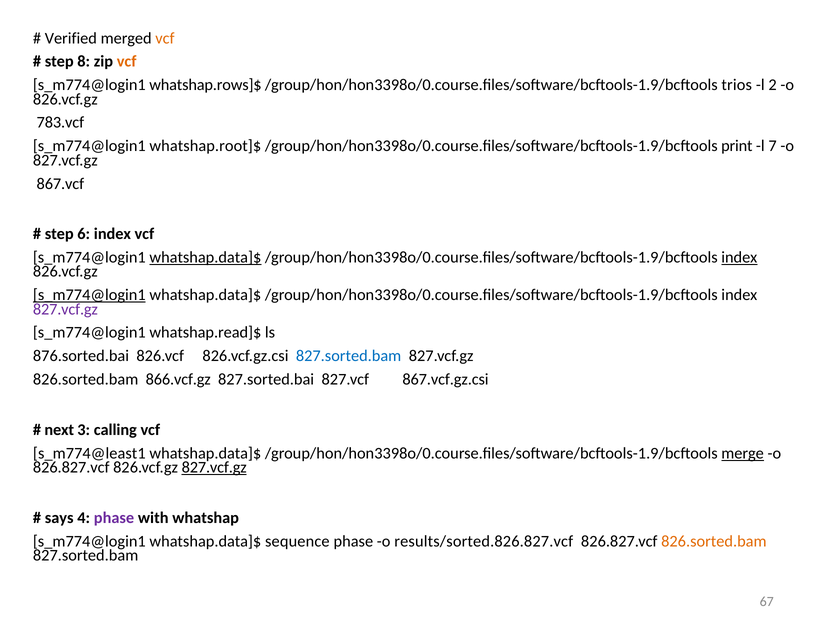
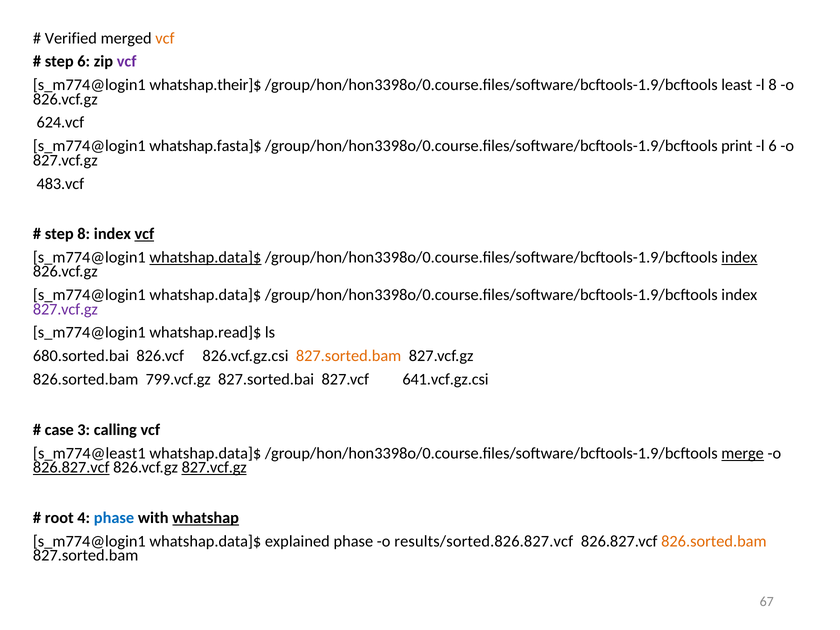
step 8: 8 -> 6 (84, 62)
vcf colour: orange -> purple (127, 62)
whatshap.rows]$: whatshap.rows]$ -> whatshap.their]$ (205, 85)
trios: trios -> least (737, 85)
l 2: 2 -> 8 (773, 85)
783.vcf: 783.vcf -> 624.vcf (60, 123)
whatshap.root]$: whatshap.root]$ -> whatshap.fasta]$ (205, 146)
l 7: 7 -> 6 (773, 146)
867.vcf: 867.vcf -> 483.vcf (60, 184)
step 6: 6 -> 8 (84, 234)
vcf underline: none -> present (144, 234)
s_m774@login1 underline: present -> none (89, 295)
876.sorted.bai: 876.sorted.bai -> 680.sorted.bai (81, 356)
827.sorted.bam colour: blue -> orange (349, 356)
866.vcf.gz: 866.vcf.gz -> 799.vcf.gz (178, 379)
867.vcf.gz.csi: 867.vcf.gz.csi -> 641.vcf.gz.csi (445, 379)
next: next -> case (59, 430)
826.827.vcf underline: none -> present (71, 467)
says: says -> root (59, 518)
phase colour: purple -> blue (114, 518)
whatshap underline: none -> present (206, 518)
sequence: sequence -> explained (297, 541)
